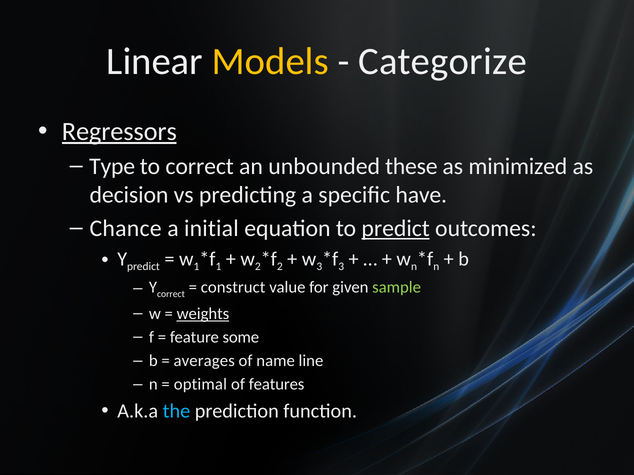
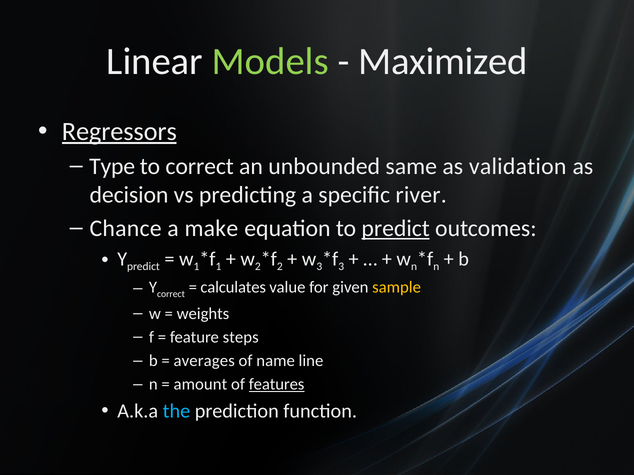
Models colour: yellow -> light green (270, 61)
Categorize: Categorize -> Maximized (443, 61)
these: these -> same (411, 167)
minimized: minimized -> validation (518, 167)
have: have -> river (421, 195)
initial: initial -> make (211, 229)
construct: construct -> calculates (233, 288)
sample colour: light green -> yellow (397, 288)
weights underline: present -> none (203, 314)
some: some -> steps (241, 338)
optimal: optimal -> amount (200, 385)
features underline: none -> present (277, 385)
